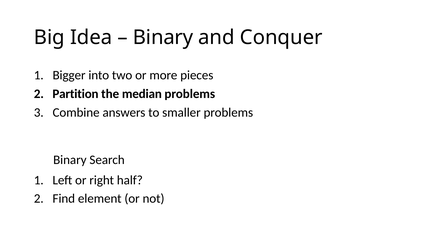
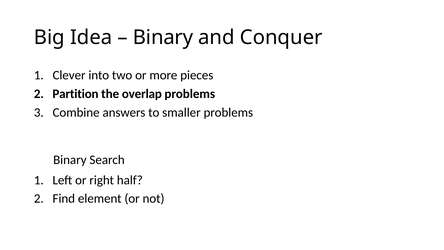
Bigger: Bigger -> Clever (69, 75)
median: median -> overlap (142, 94)
